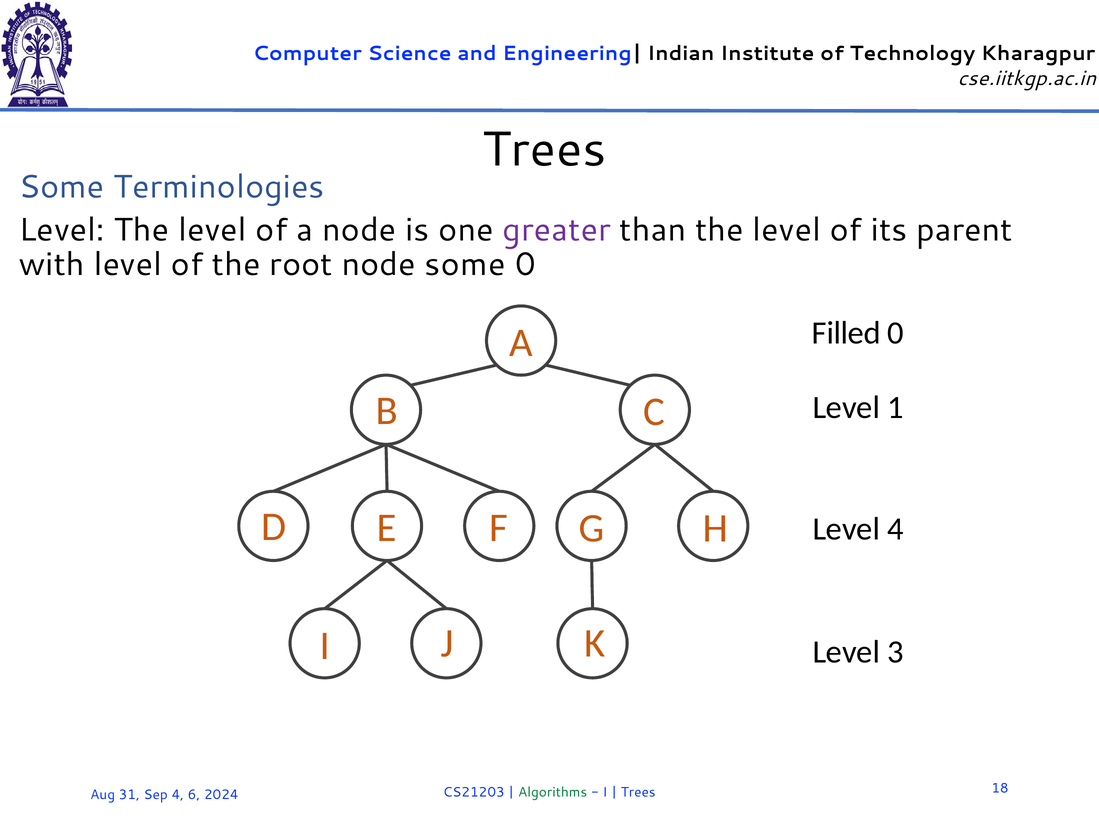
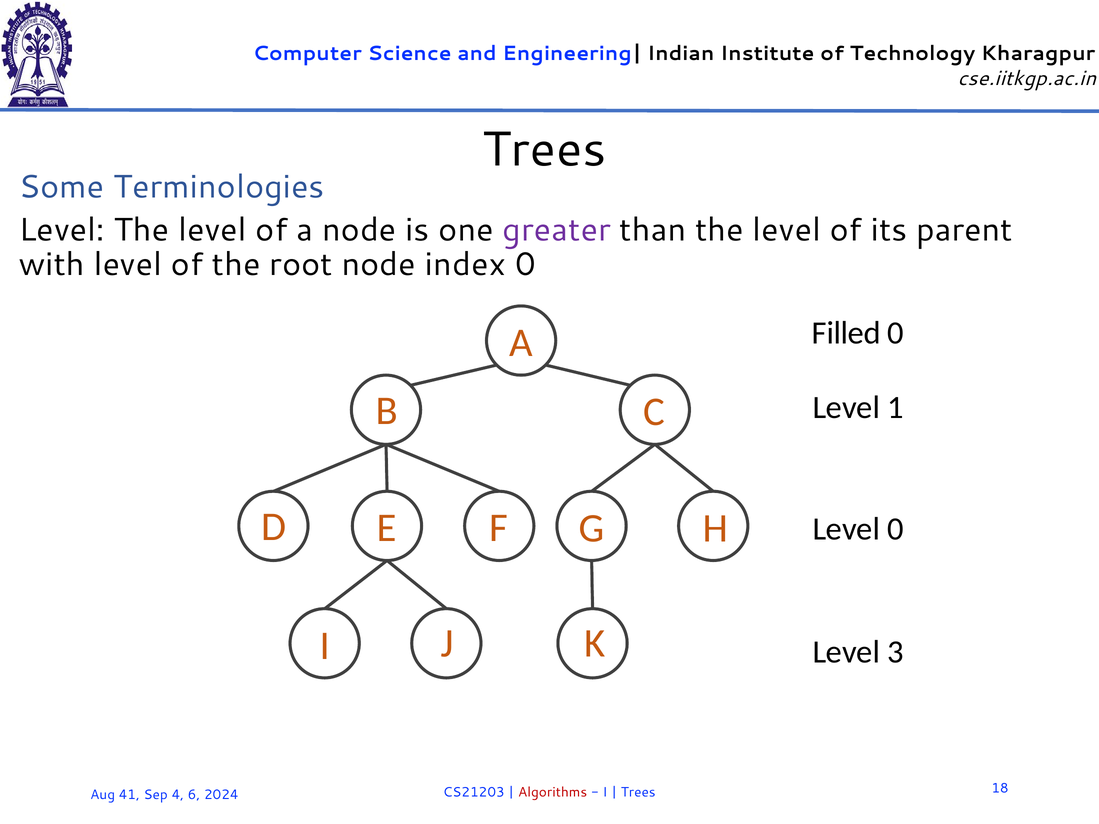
node some: some -> index (465, 265)
Level 4: 4 -> 0 (895, 529)
31: 31 -> 41 (129, 795)
Algorithms colour: green -> red (553, 792)
